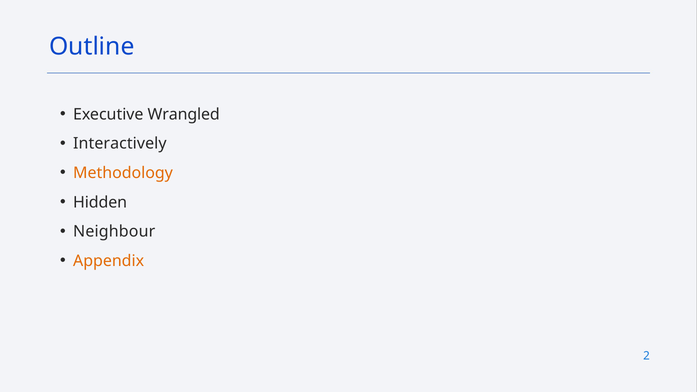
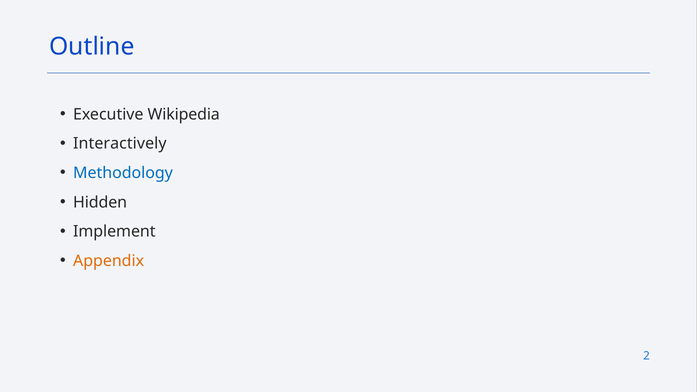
Wrangled: Wrangled -> Wikipedia (184, 114)
Methodology colour: orange -> blue (123, 173)
Neighbour: Neighbour -> Implement (114, 232)
